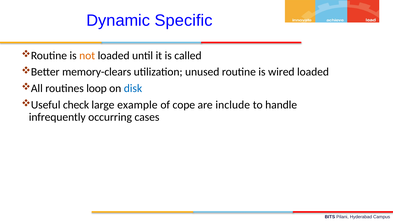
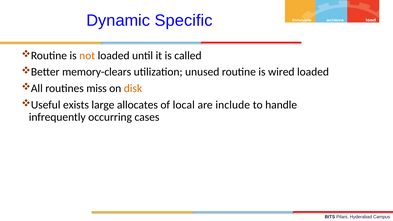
loop: loop -> miss (97, 88)
disk colour: blue -> orange (133, 88)
check: check -> exists (76, 105)
example: example -> allocates (137, 105)
cope: cope -> local (184, 105)
